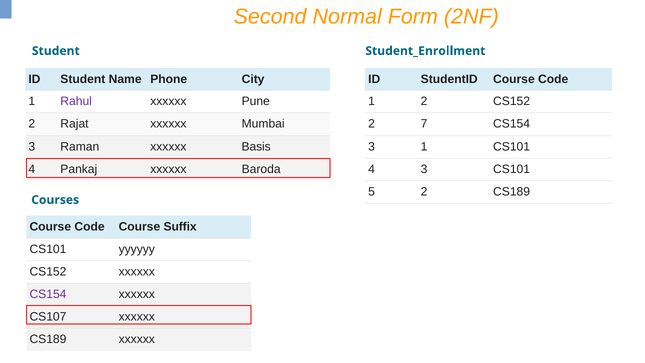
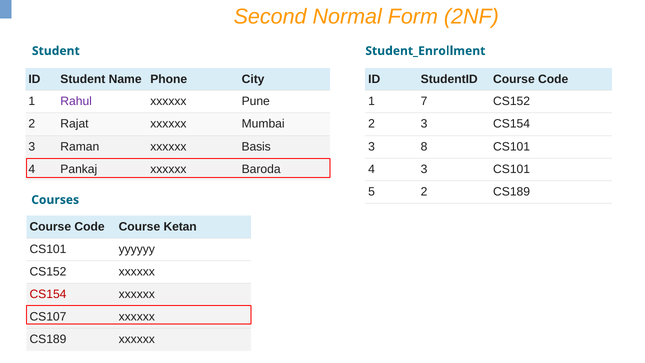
1 2: 2 -> 7 (424, 101)
2 7: 7 -> 3 (424, 124)
3 1: 1 -> 8 (424, 146)
Suffix: Suffix -> Ketan (180, 227)
CS154 colour: purple -> red (48, 294)
